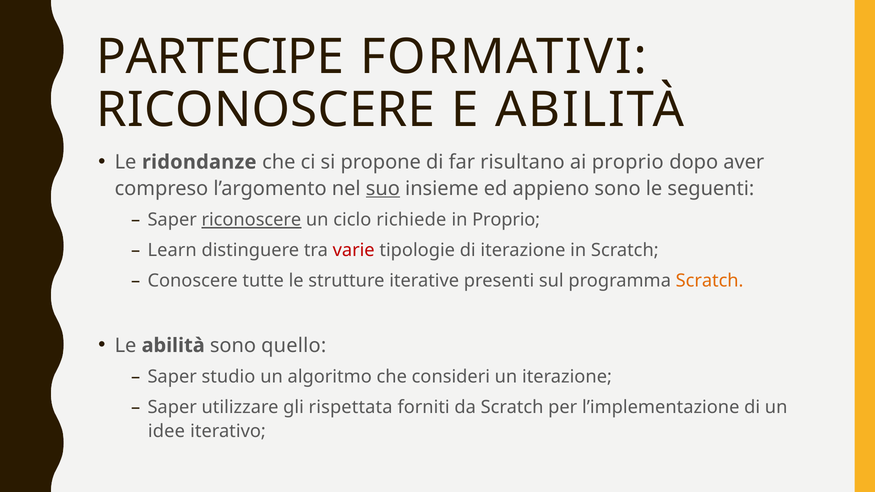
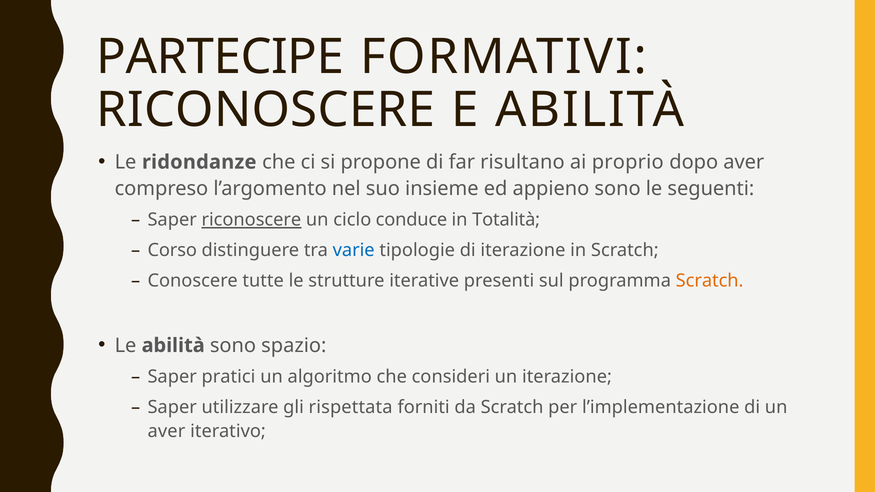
suo underline: present -> none (383, 189)
richiede: richiede -> conduce (411, 220)
in Proprio: Proprio -> Totalità (506, 220)
Learn: Learn -> Corso (172, 250)
varie colour: red -> blue (354, 250)
quello: quello -> spazio (294, 346)
studio: studio -> pratici (228, 377)
idee: idee -> aver (166, 432)
